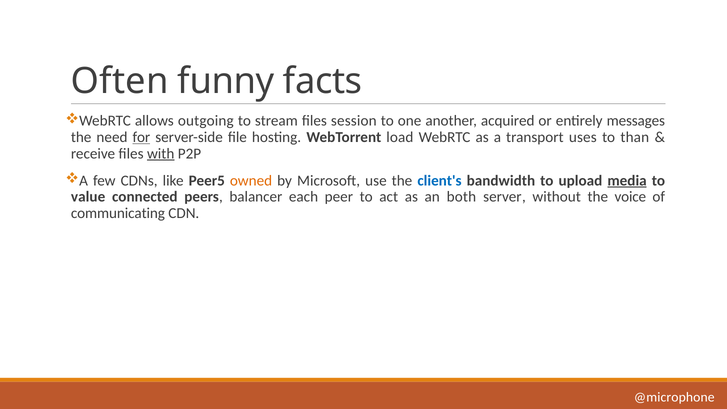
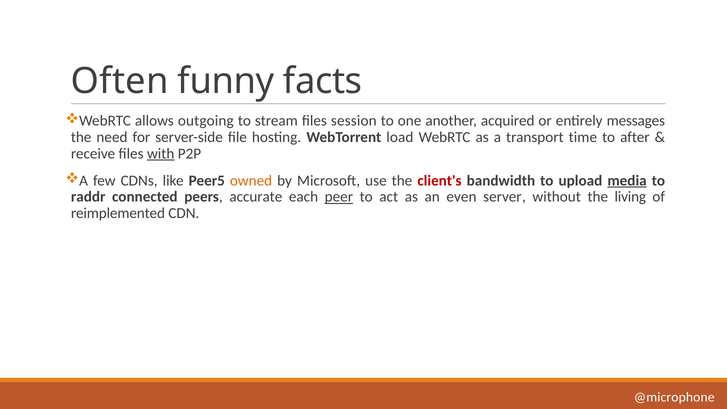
for underline: present -> none (141, 137)
uses: uses -> time (583, 137)
than: than -> after (635, 137)
client's colour: blue -> red (440, 181)
value: value -> raddr (88, 197)
balancer: balancer -> accurate (256, 197)
peer underline: none -> present (339, 197)
both: both -> even (461, 197)
voice: voice -> living (630, 197)
communicating: communicating -> reimplemented (118, 213)
